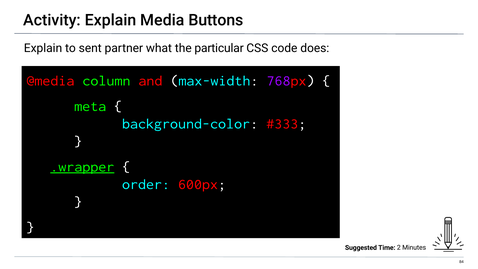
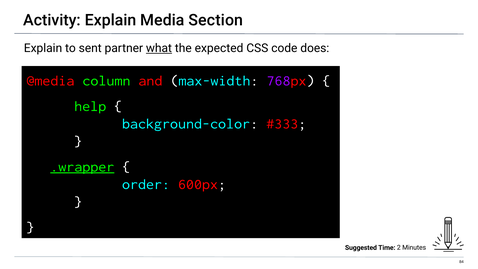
Buttons: Buttons -> Section (216, 20)
what underline: none -> present (159, 48)
particular: particular -> expected (219, 48)
meta: meta -> help (90, 106)
